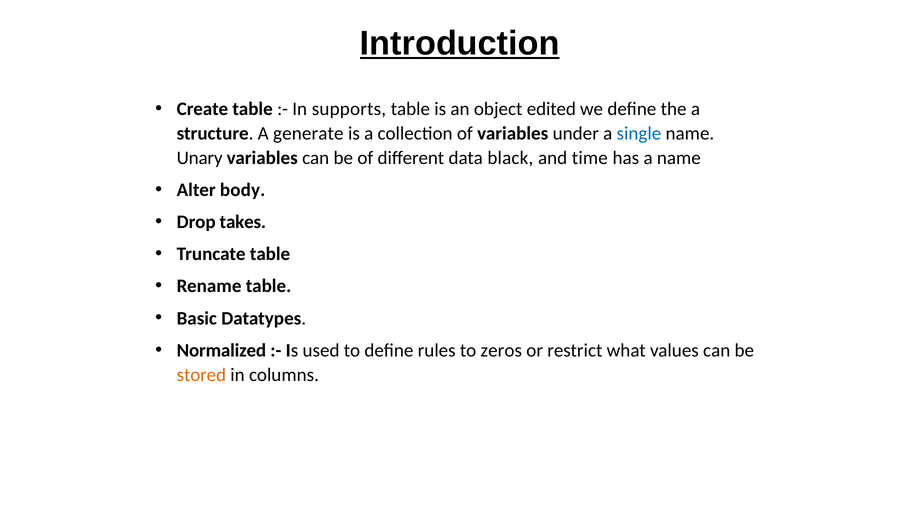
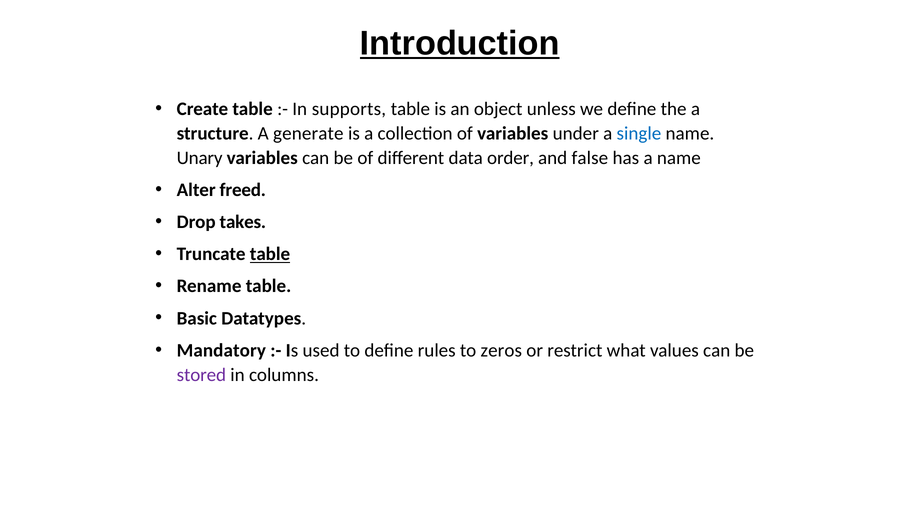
edited: edited -> unless (551, 109)
black: black -> order (511, 158)
time: time -> false (590, 158)
body: body -> freed (243, 190)
table underline: none -> present (270, 254)
Normalized: Normalized -> Mandatory (221, 350)
stored colour: orange -> purple (201, 375)
